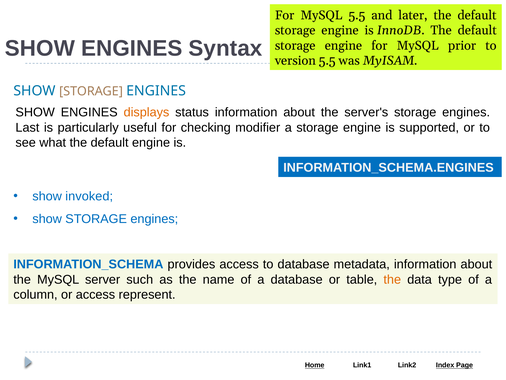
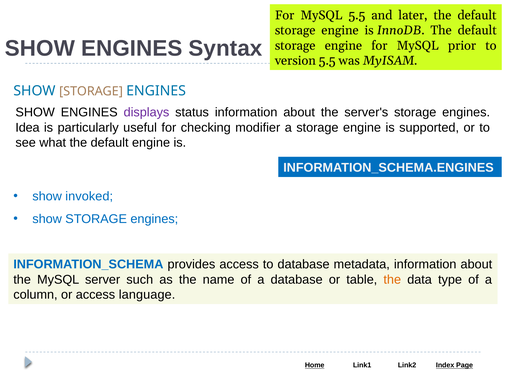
displays colour: orange -> purple (146, 112)
Last: Last -> Idea (27, 127)
represent: represent -> language (147, 294)
